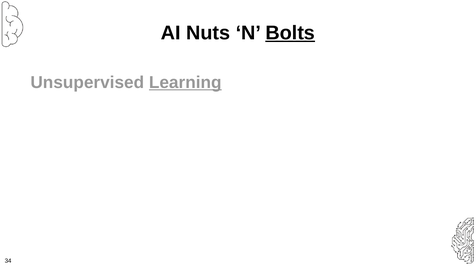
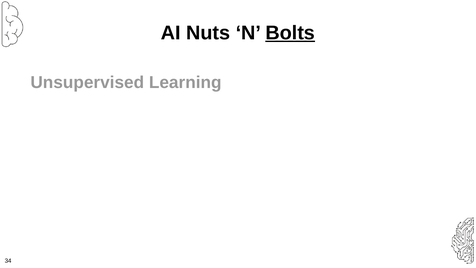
Learning underline: present -> none (185, 82)
